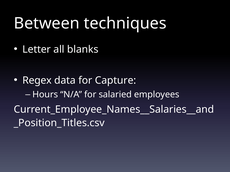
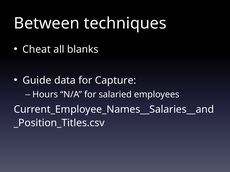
Letter: Letter -> Cheat (37, 49)
Regex: Regex -> Guide (37, 81)
